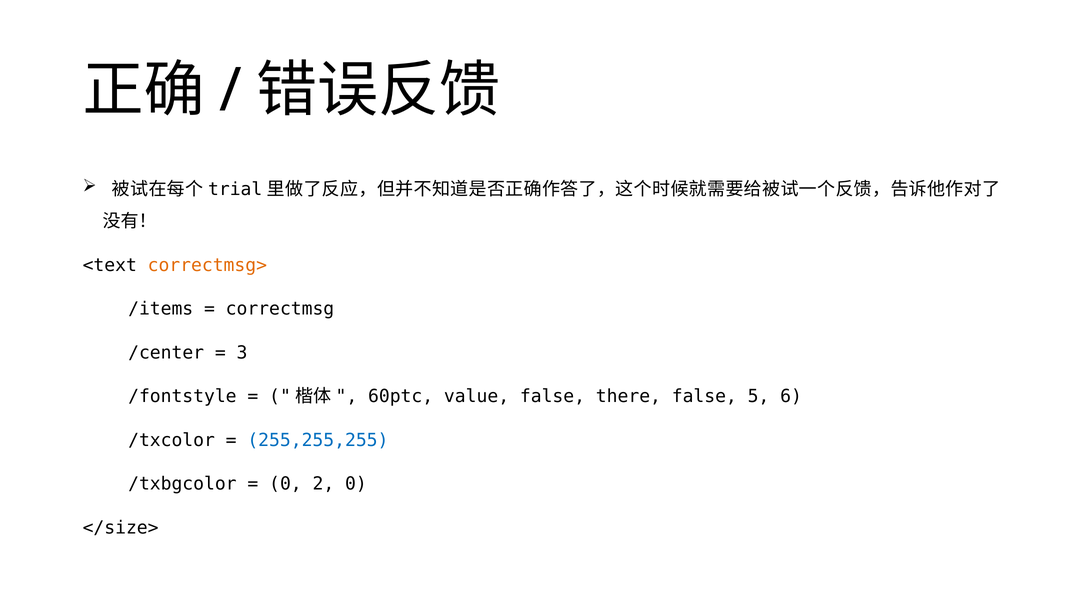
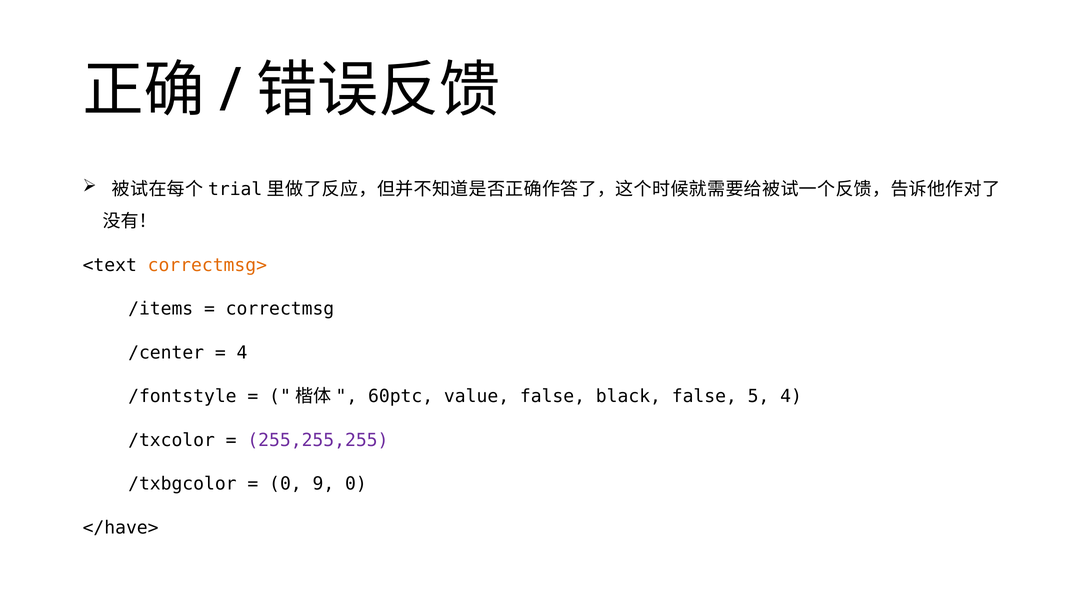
3: 3 -> 4 (242, 353)
there: there -> black (628, 397)
5 6: 6 -> 4 (791, 397)
255,255,255 colour: blue -> purple (318, 441)
2: 2 -> 9 (323, 484)
</size>: </size> -> </have> (121, 528)
